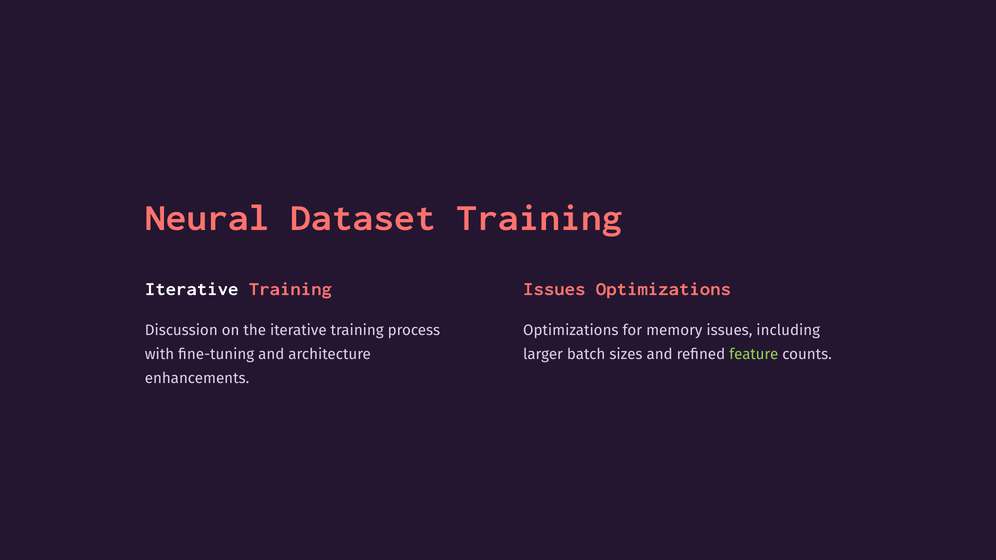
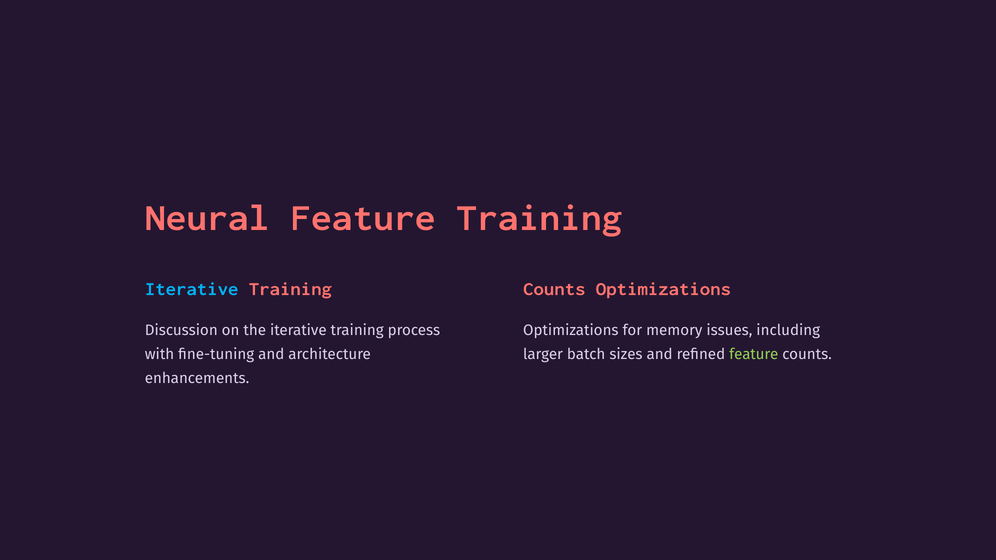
Neural Dataset: Dataset -> Feature (363, 218)
Iterative colour: white -> light blue (192, 289)
Issues: Issues -> Counts (554, 289)
